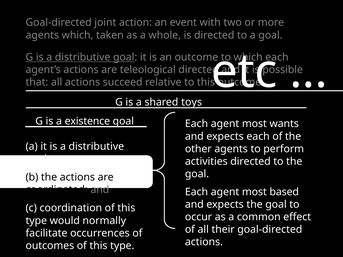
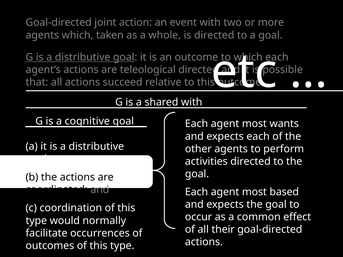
shared toys: toys -> with (192, 102)
existence: existence -> cognitive (87, 121)
